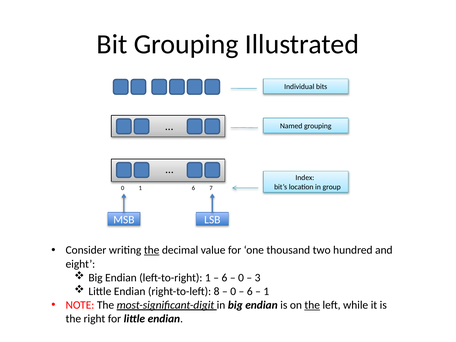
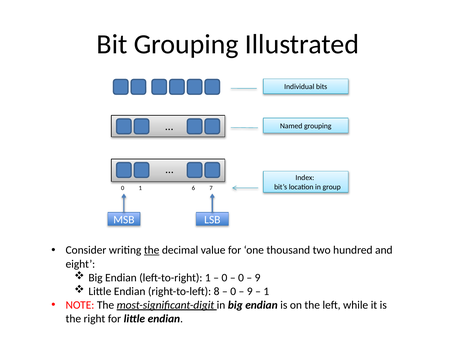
6: 6 -> 0 (224, 278)
3: 3 -> 9 (258, 278)
6: 6 -> 9 (250, 291)
the underline: present -> none (312, 305)
